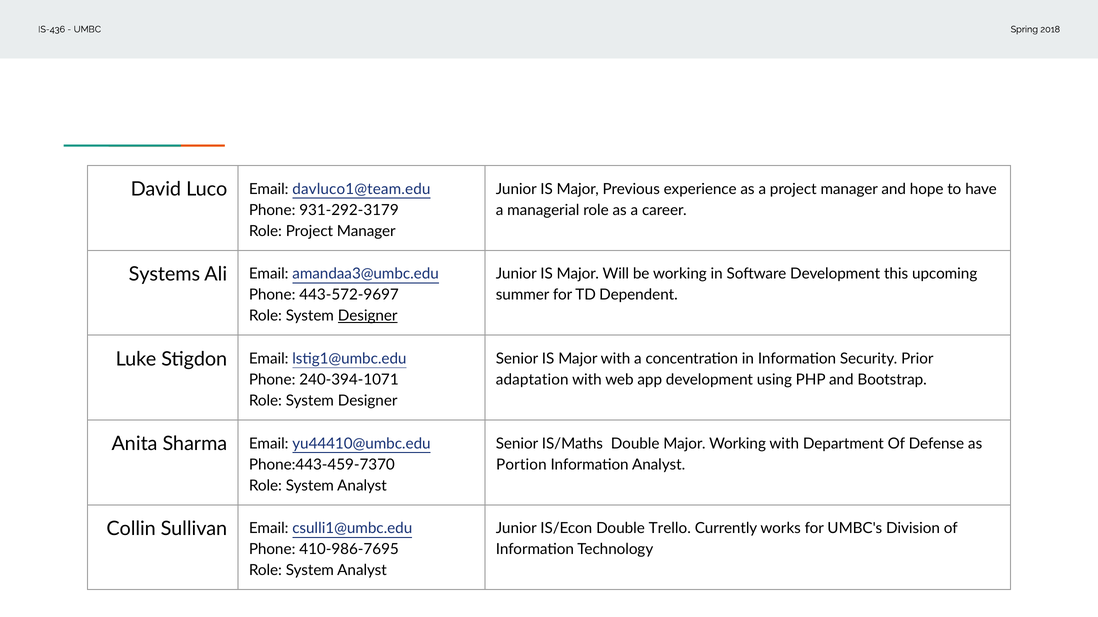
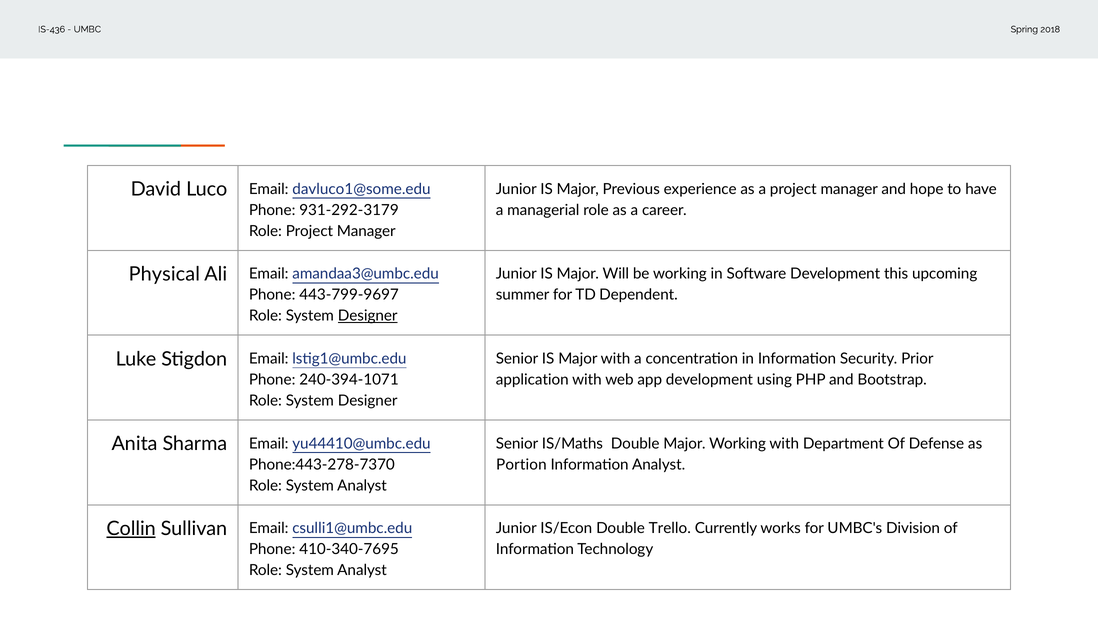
davluco1@team.edu: davluco1@team.edu -> davluco1@some.edu (361, 189)
Systems: Systems -> Physical (164, 275)
443-572-9697: 443-572-9697 -> 443-799-9697 (349, 295)
adaptation: adaptation -> application (532, 380)
Phone:443-459-7370: Phone:443-459-7370 -> Phone:443-278-7370 (322, 465)
Collin underline: none -> present (131, 529)
410-986-7695: 410-986-7695 -> 410-340-7695 (349, 550)
